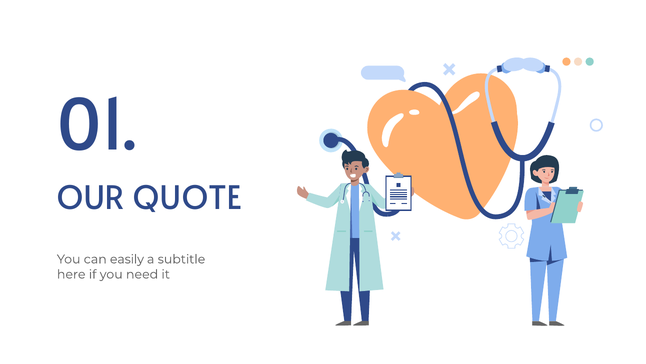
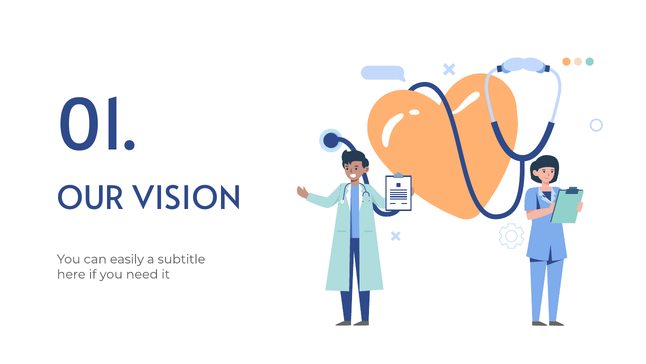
QUOTE: QUOTE -> VISION (187, 198)
